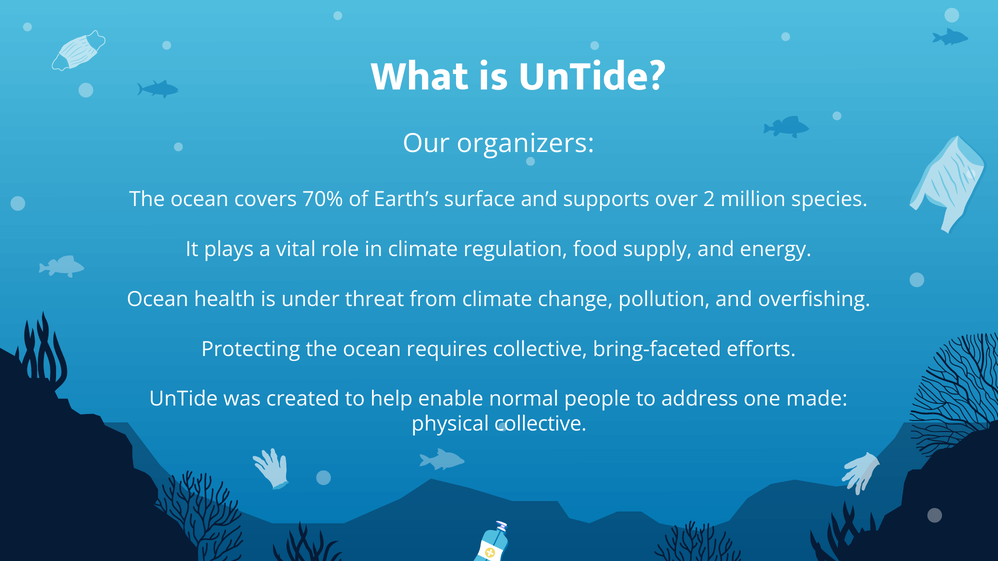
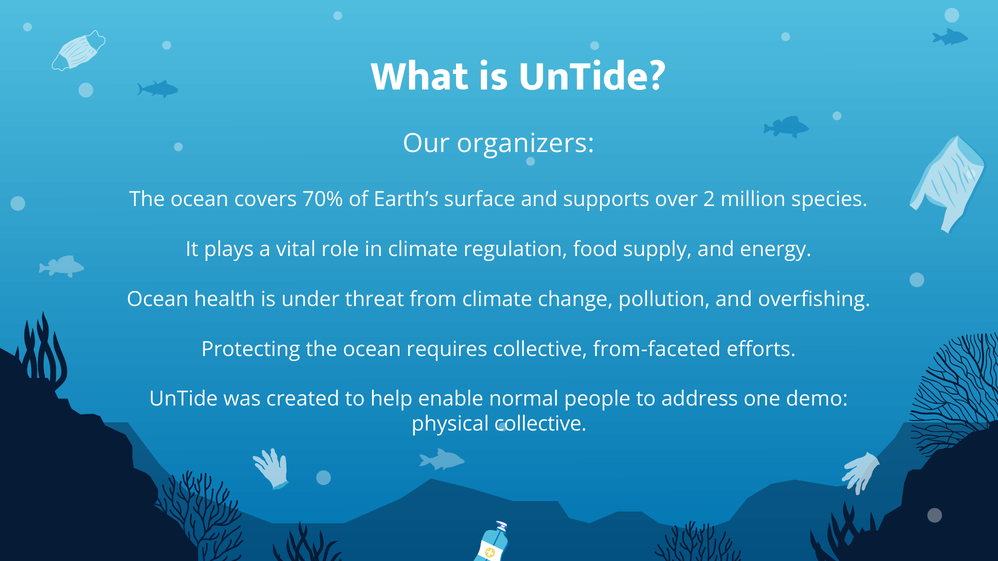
bring-faceted: bring-faceted -> from-faceted (657, 349)
made: made -> demo (817, 399)
